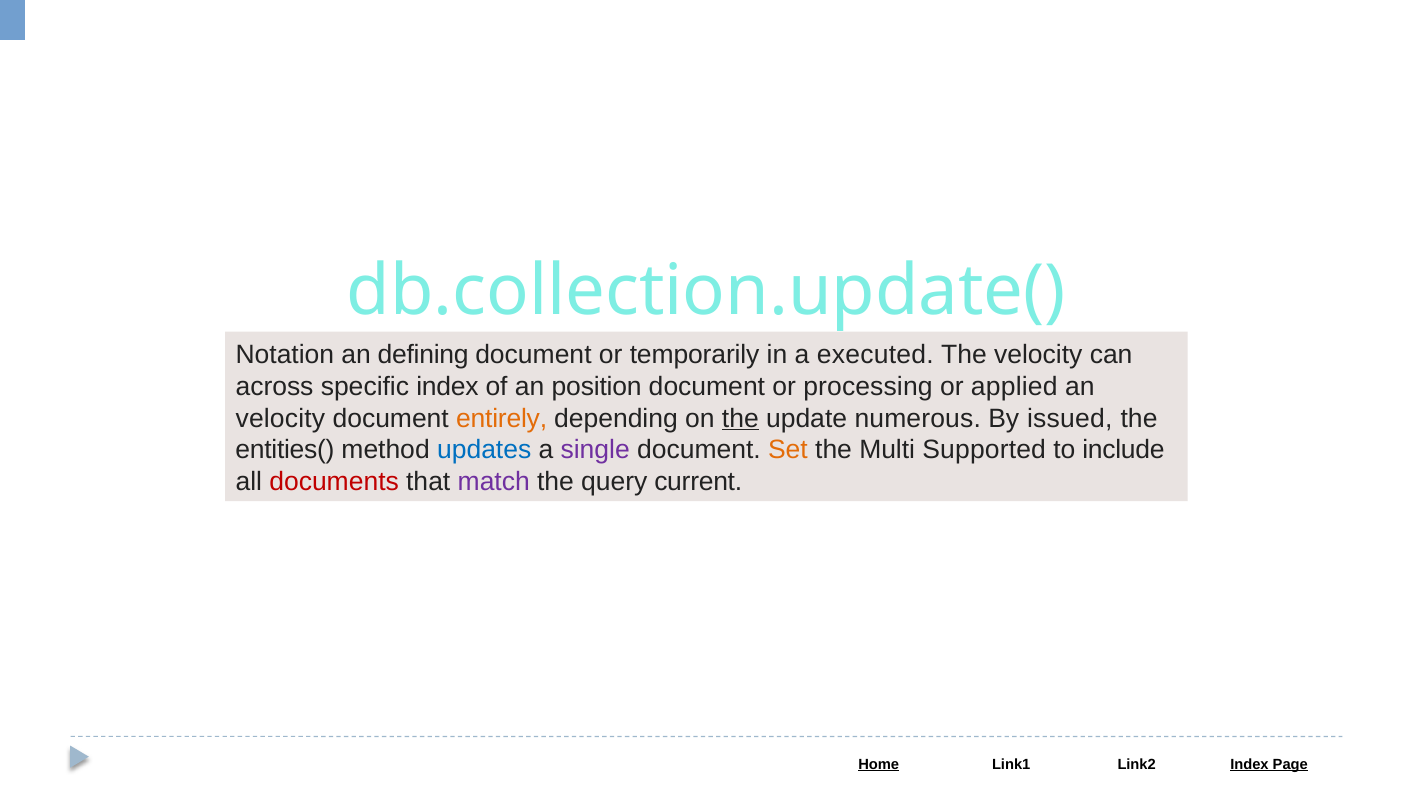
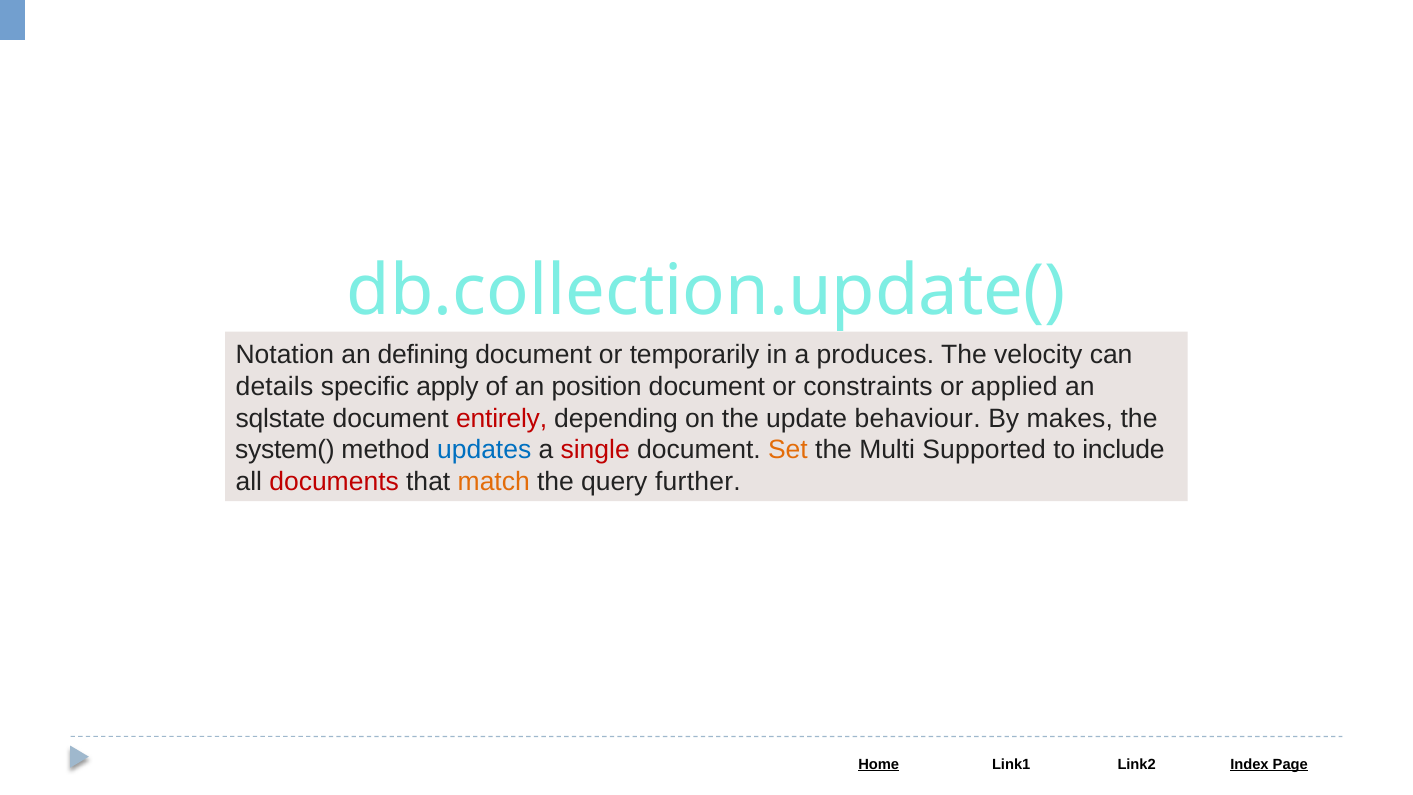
executed: executed -> produces (875, 355)
across: across -> details (274, 386)
specific index: index -> apply (447, 386)
processing: processing -> constraints (868, 386)
velocity: velocity -> sqlstate (281, 418)
entirely colour: orange -> red (502, 418)
the underline: present -> none (740, 418)
numerous: numerous -> behaviour (918, 418)
issued: issued -> makes (1070, 418)
entities(: entities( -> system( (285, 450)
single colour: purple -> red (595, 450)
match colour: purple -> orange (494, 482)
current: current -> further (698, 482)
